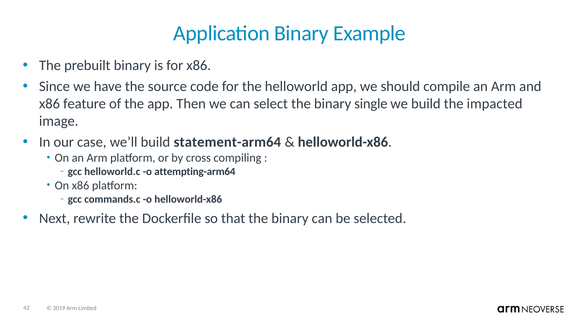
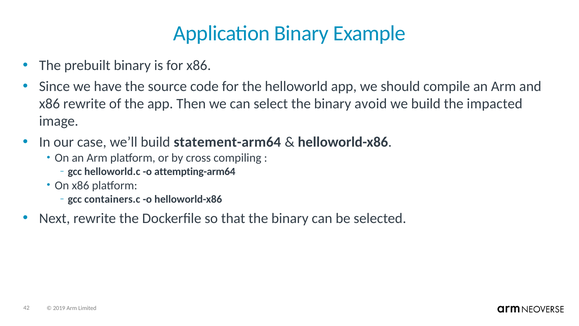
x86 feature: feature -> rewrite (85, 104)
single: single -> avoid (371, 104)
commands.c: commands.c -> containers.c (112, 199)
